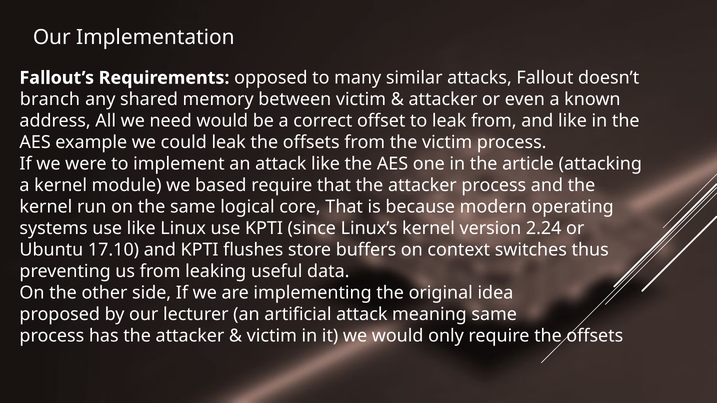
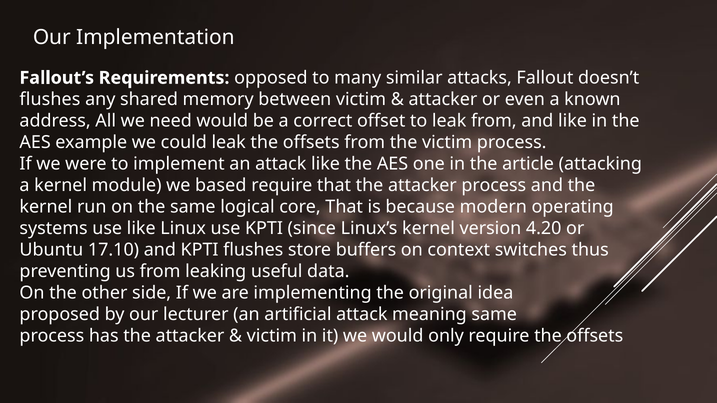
branch: branch -> flushes (50, 99)
2.24: 2.24 -> 4.20 (544, 228)
